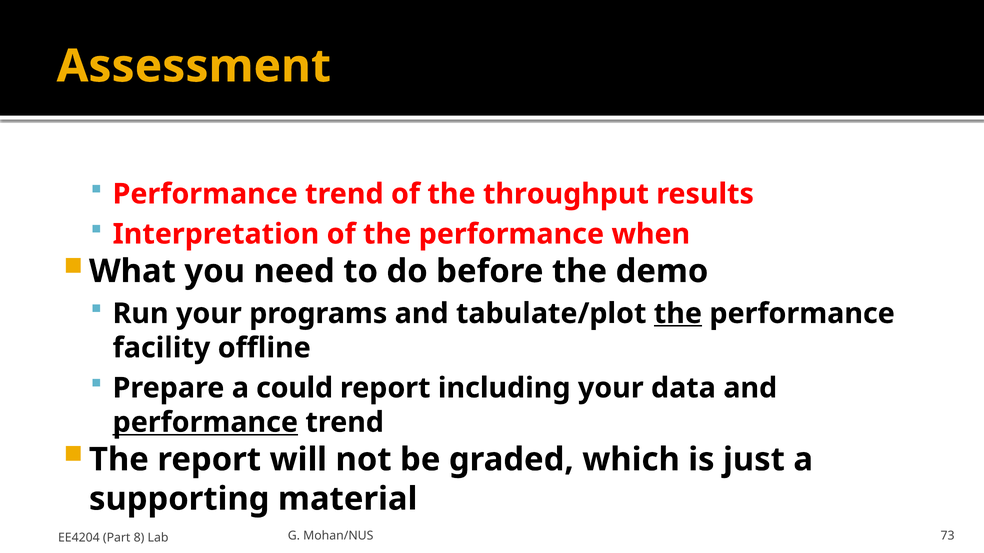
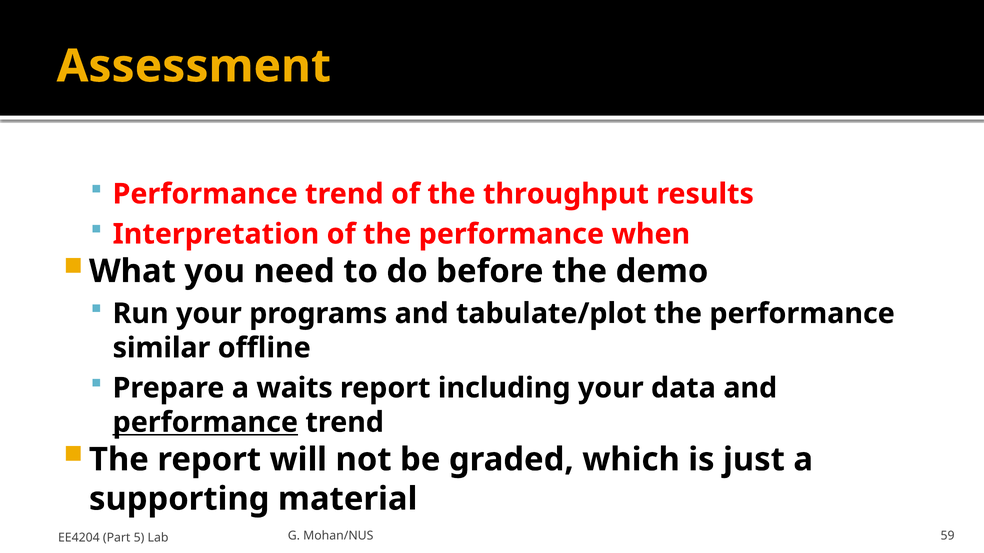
the underline: present -> none (678, 314)
facility: facility -> similar (161, 348)
could: could -> waits (295, 388)
73: 73 -> 59 (948, 536)
8: 8 -> 5 (139, 538)
